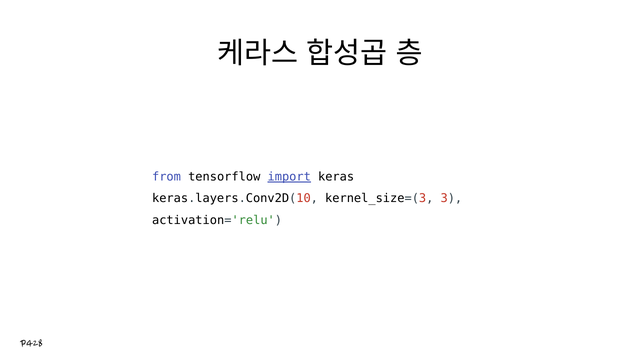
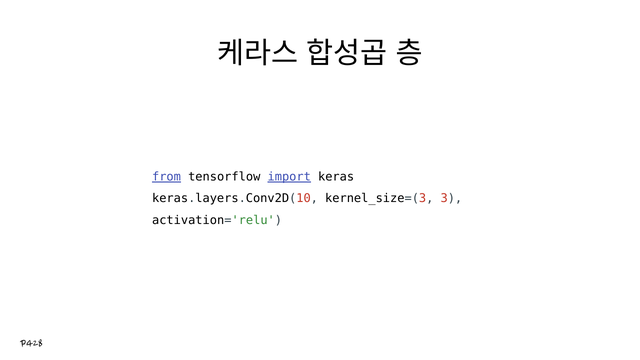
from underline: none -> present (167, 177)
